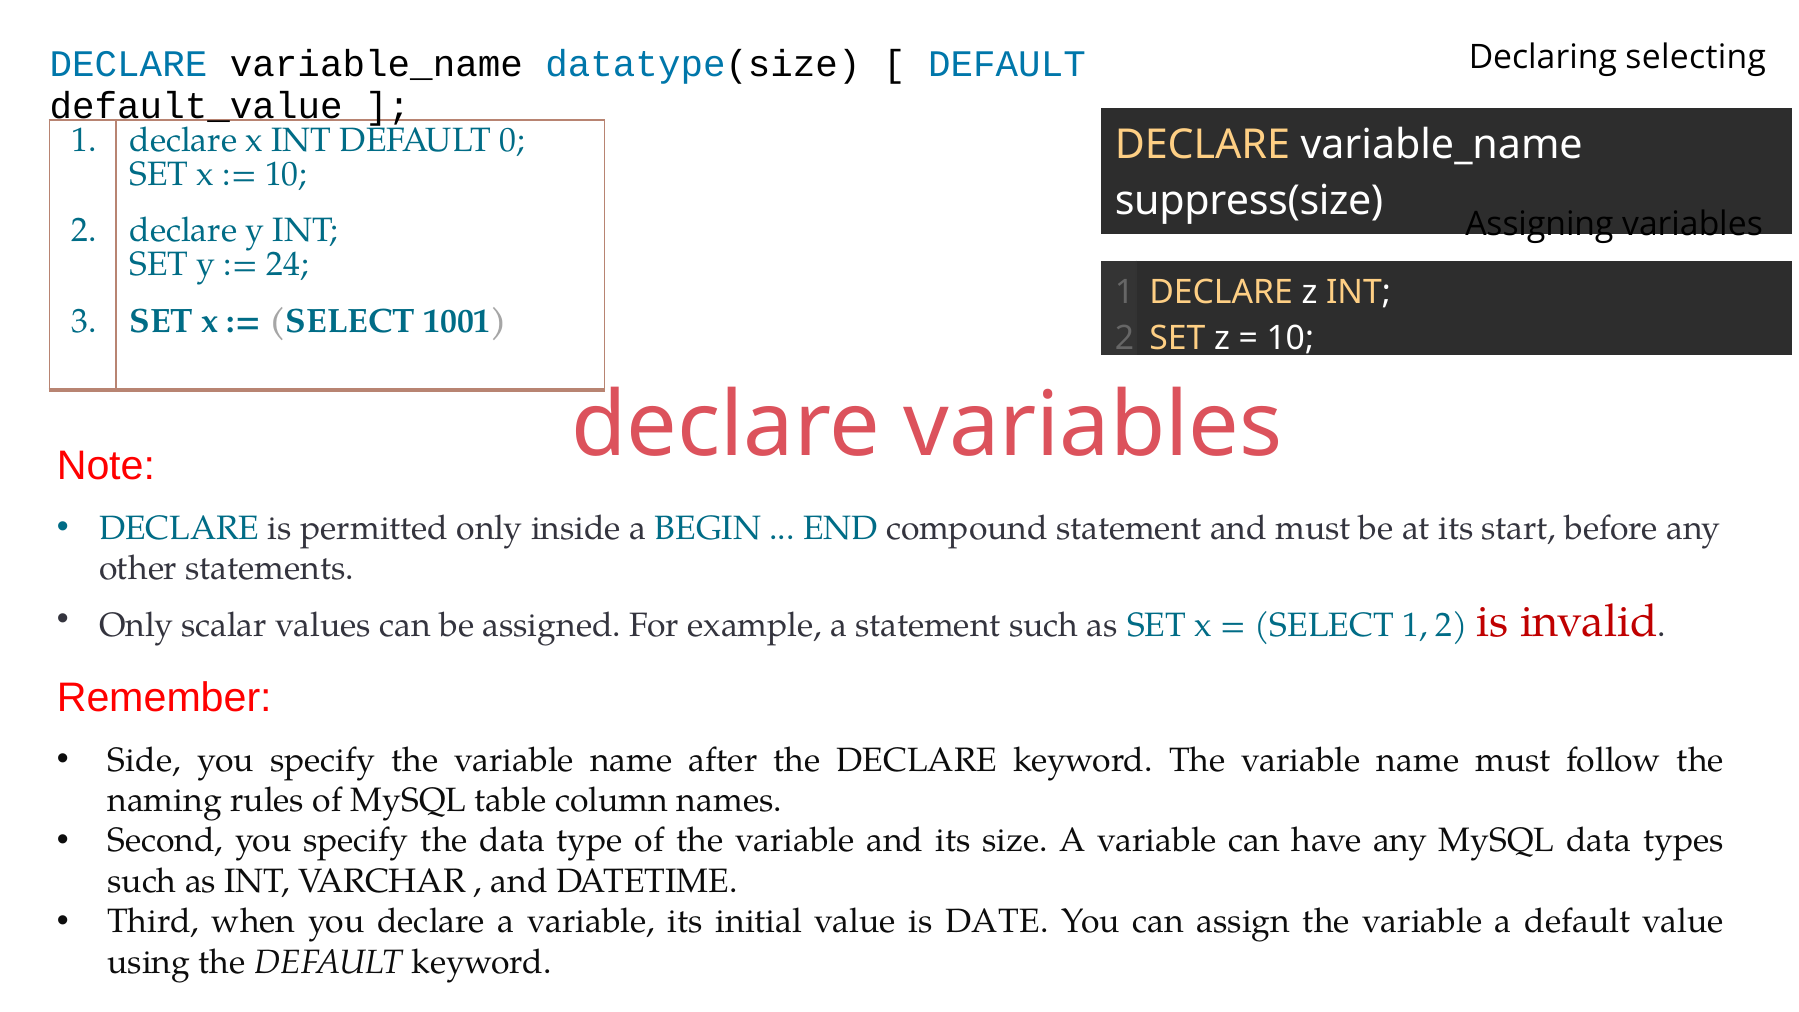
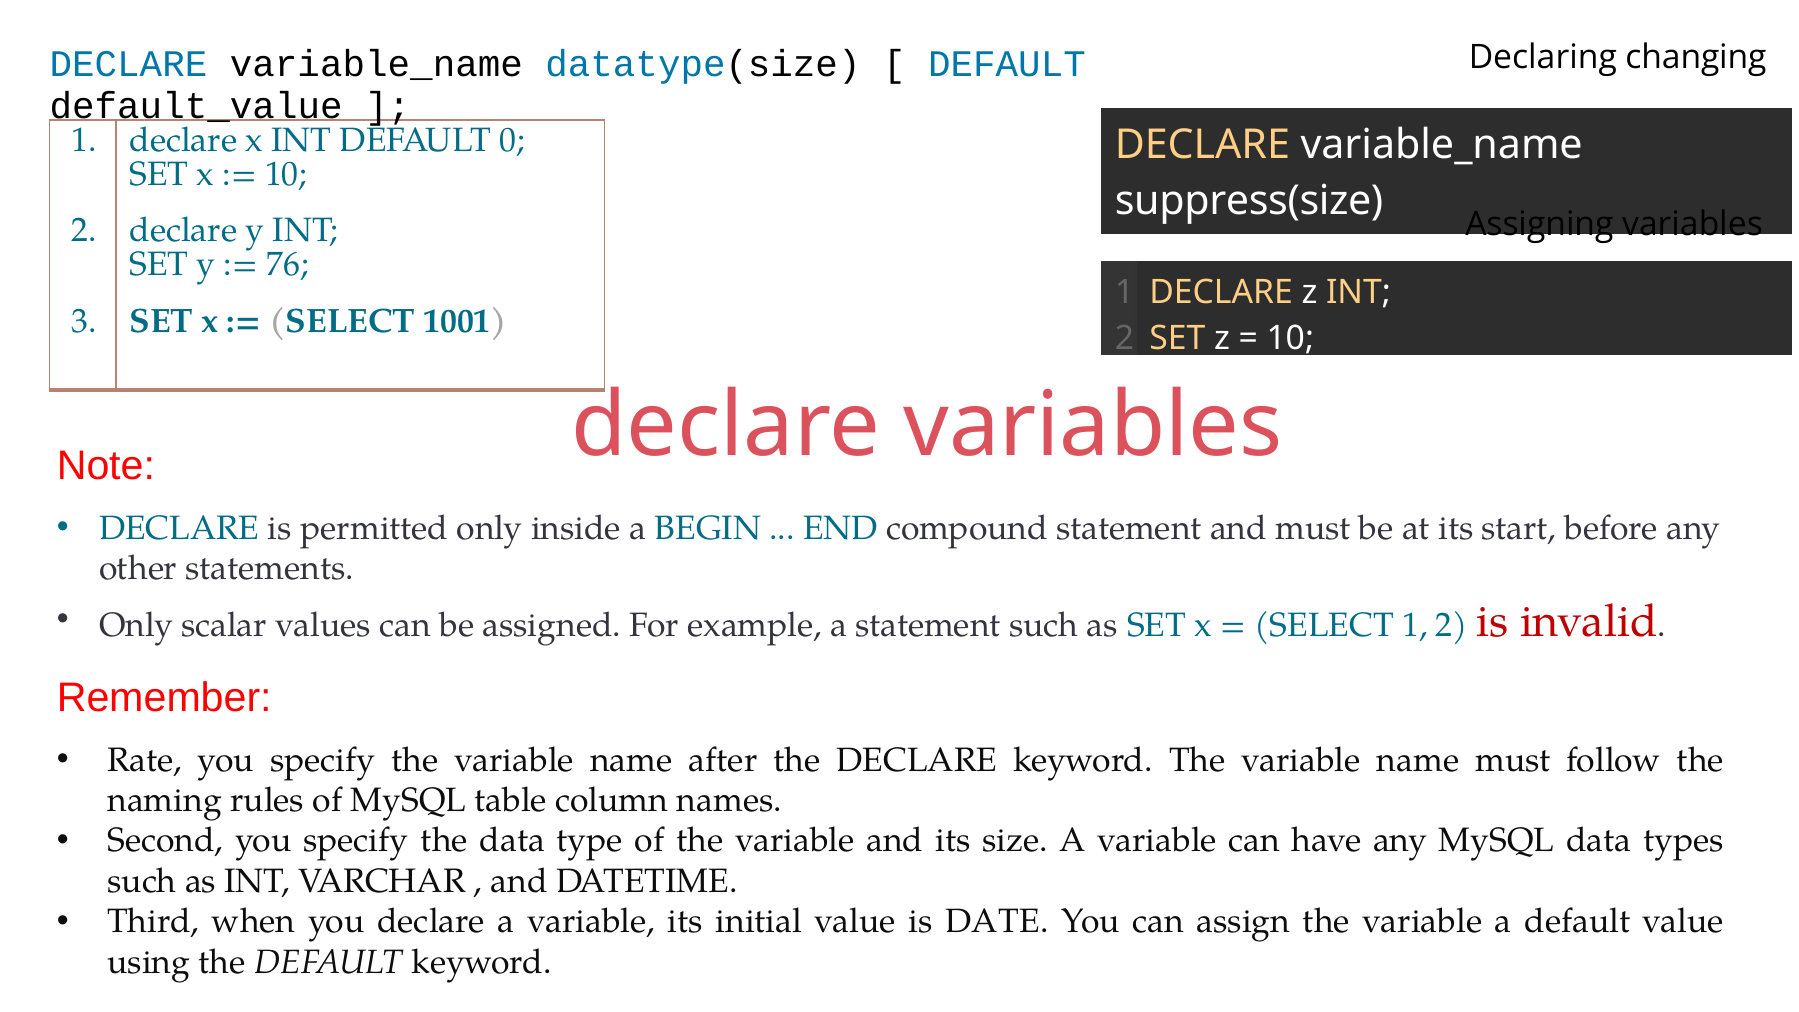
selecting: selecting -> changing (1696, 57)
24: 24 -> 76 (288, 265)
Side: Side -> Rate (145, 760)
